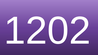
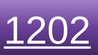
1202 underline: none -> present (47, 31)
